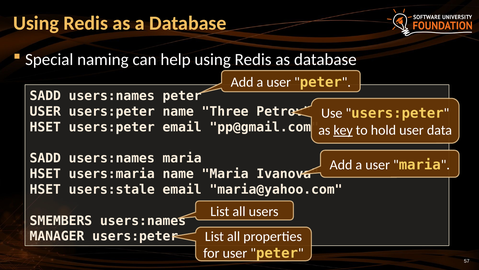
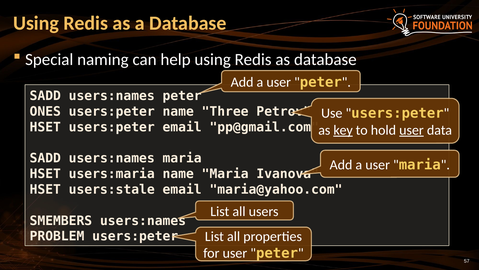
USER: USER -> ONES (45, 111)
user underline: none -> present (411, 130)
MANAGER: MANAGER -> PROBLEM (57, 236)
